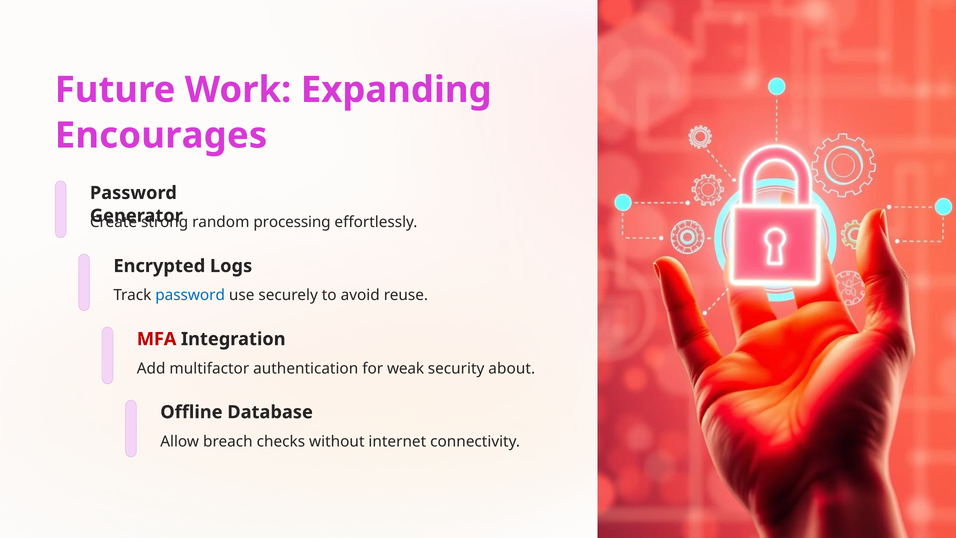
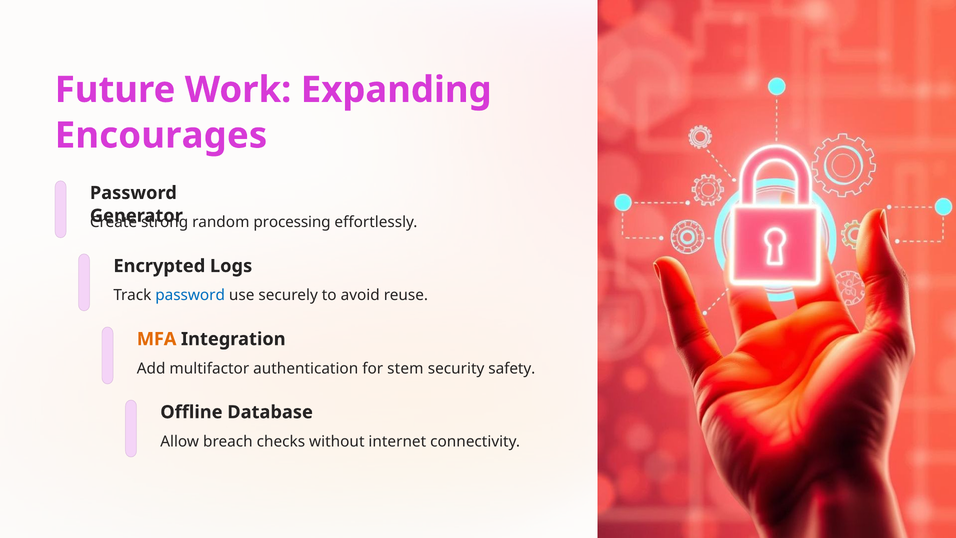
MFA colour: red -> orange (157, 339)
weak: weak -> stem (405, 368)
about: about -> safety (512, 368)
